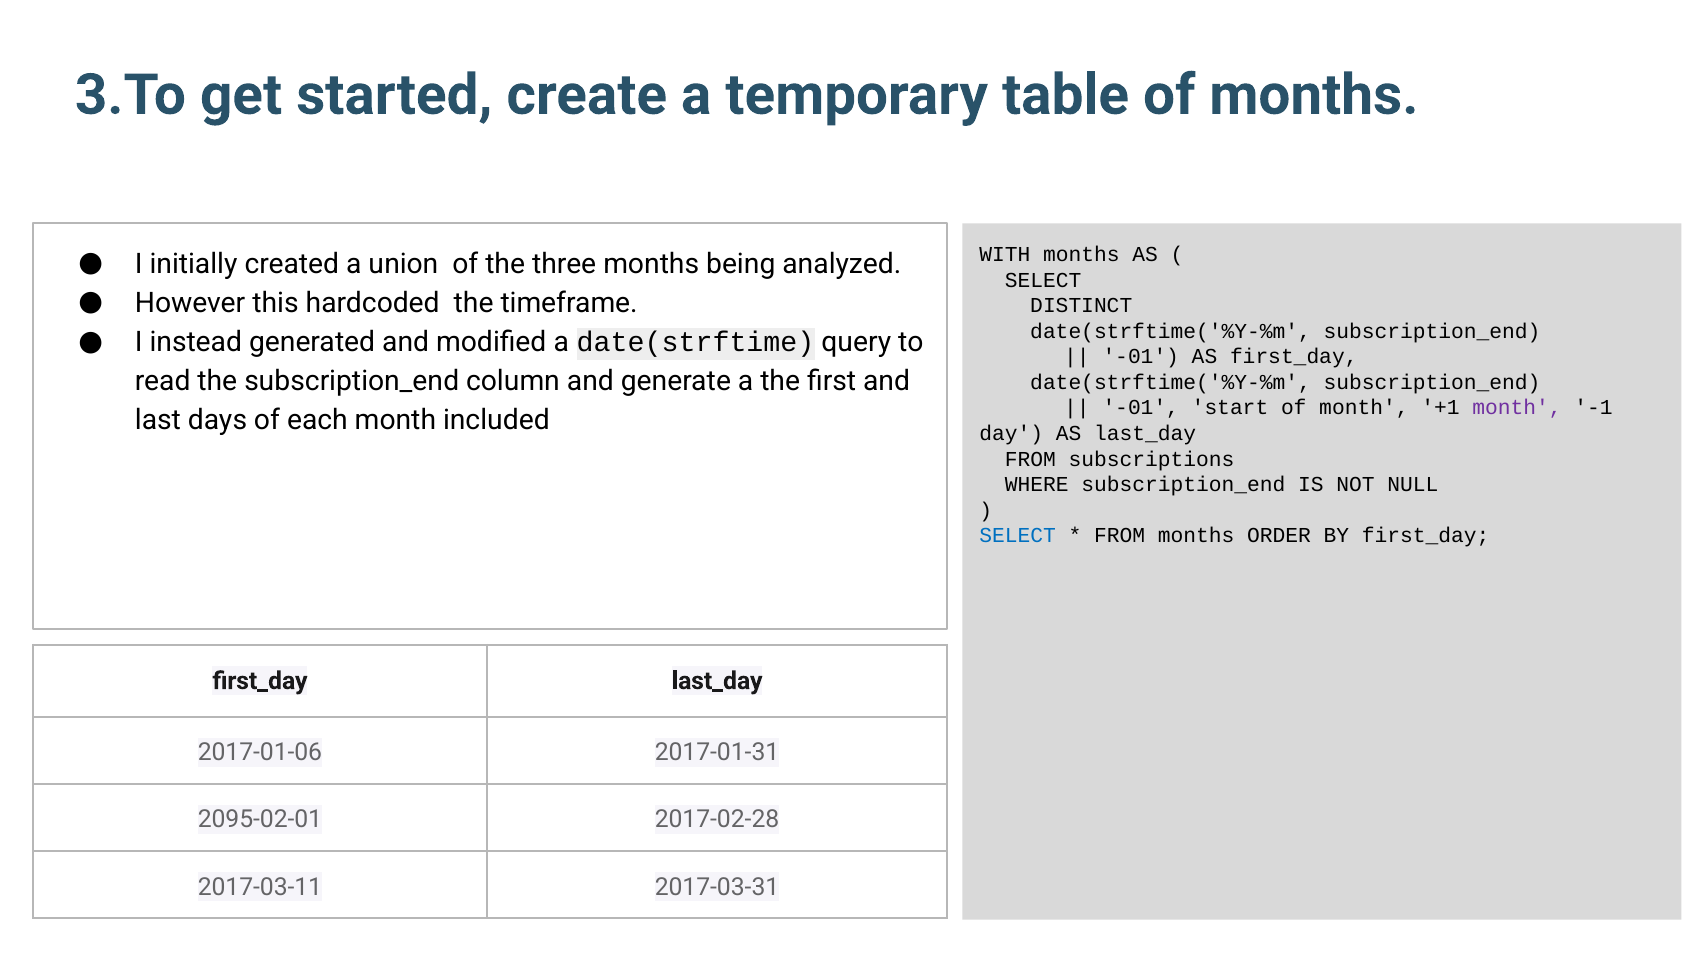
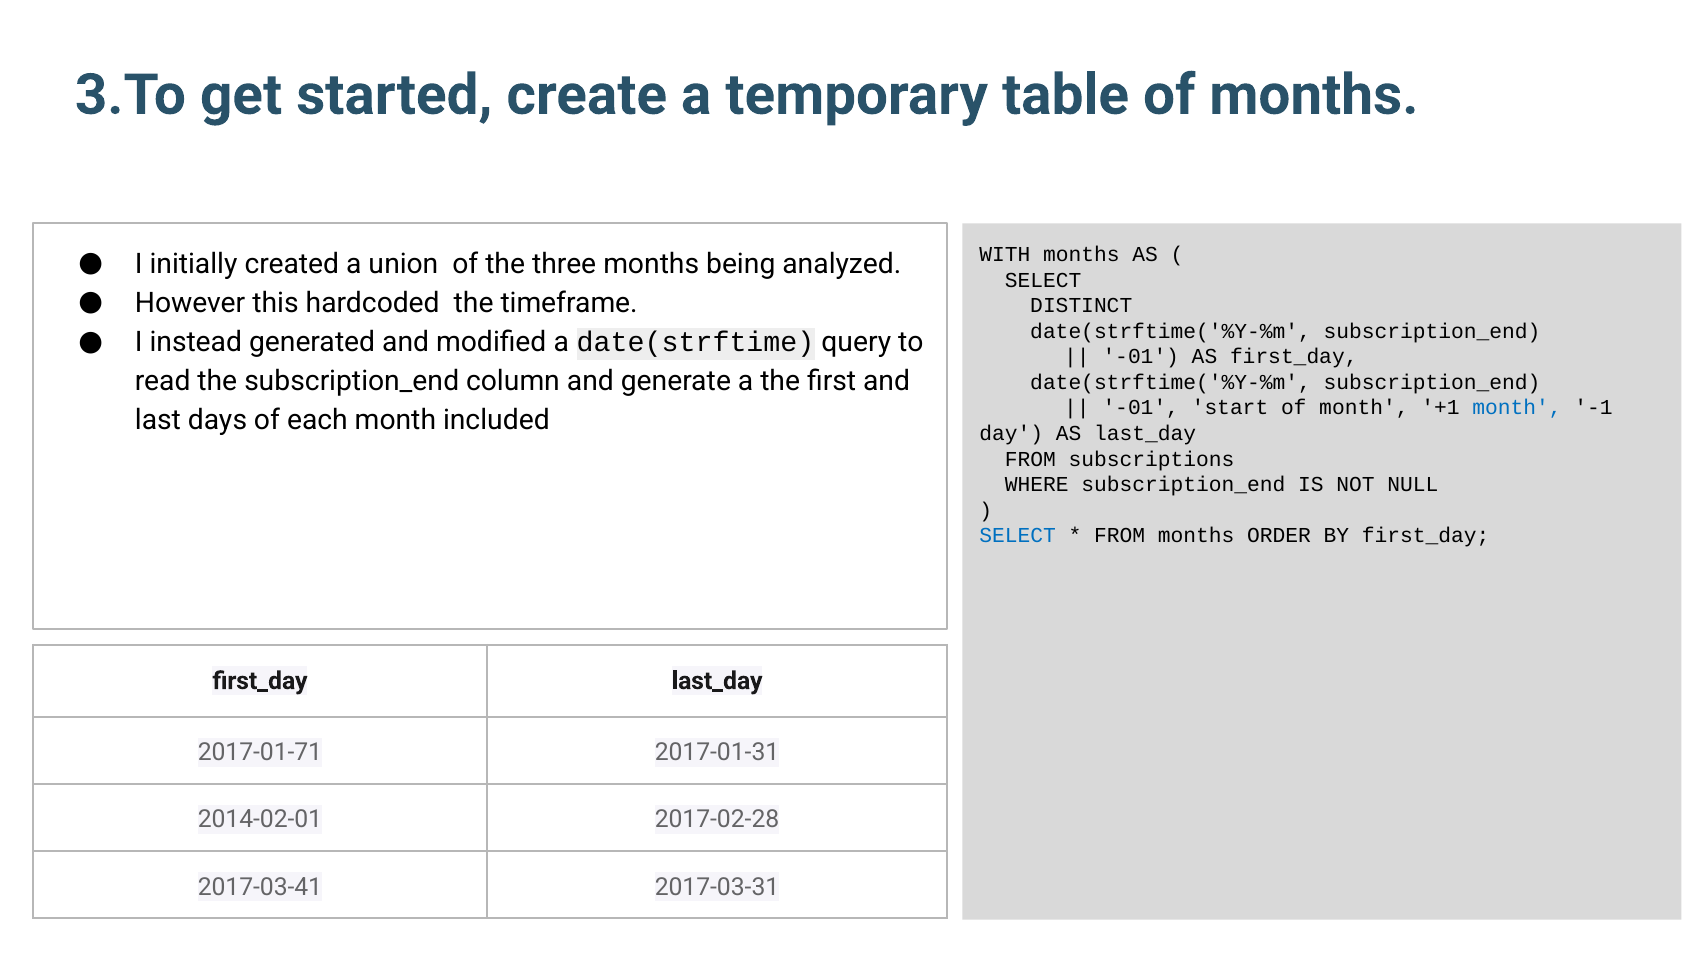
month colour: purple -> blue (1517, 408)
2017-01-06: 2017-01-06 -> 2017-01-71 (260, 752)
2095-02-01: 2095-02-01 -> 2014-02-01 (260, 820)
2017-03-11: 2017-03-11 -> 2017-03-41 (260, 887)
